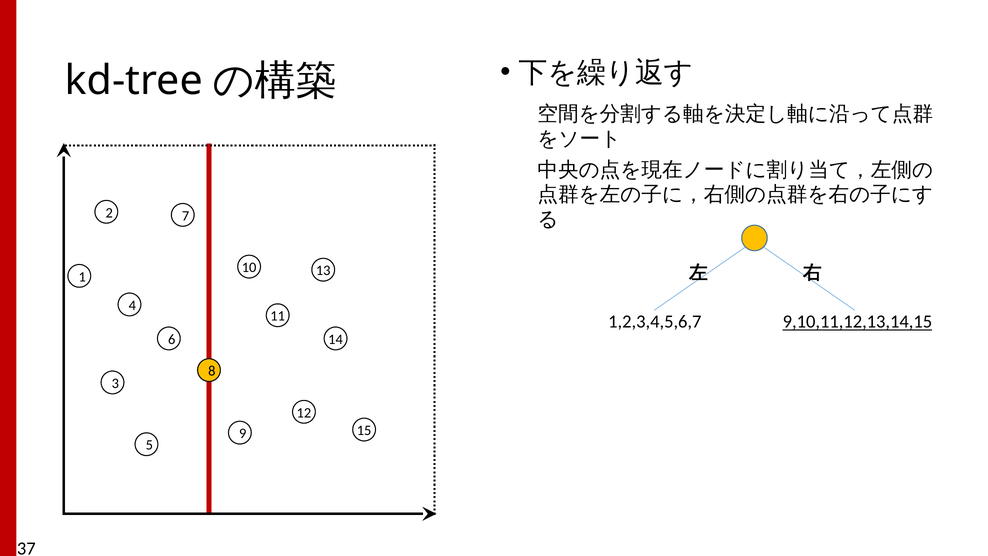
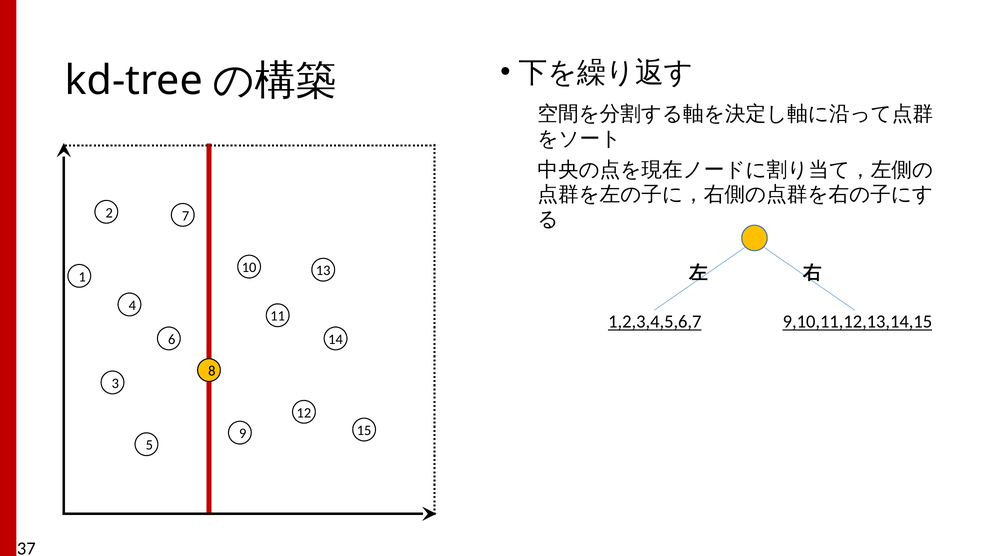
1,2,3,4,5,6,7 underline: none -> present (655, 322)
